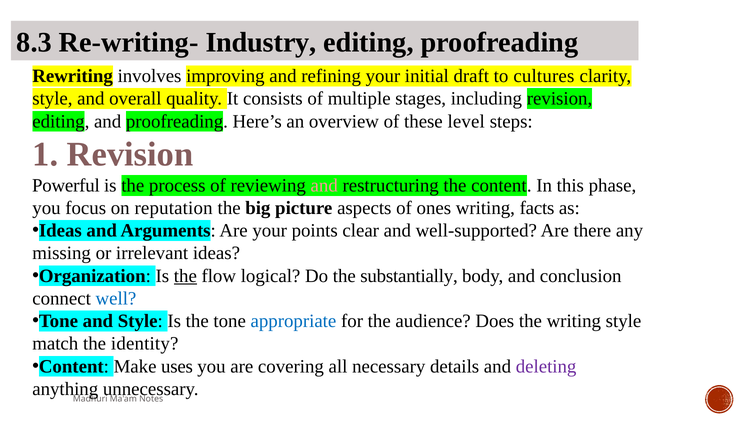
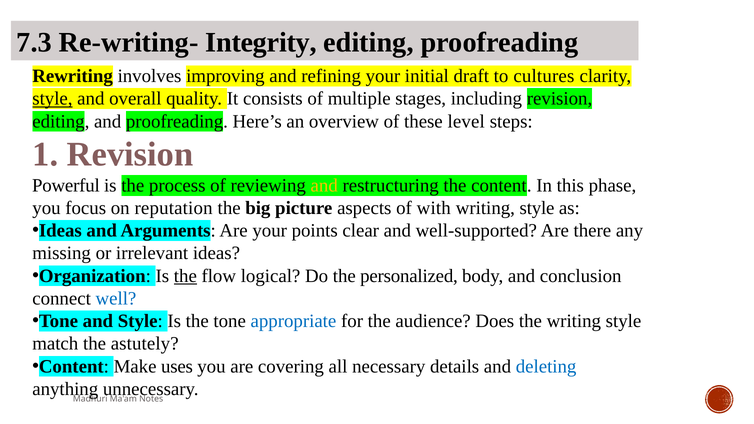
8.3: 8.3 -> 7.3 (34, 43)
Industry: Industry -> Integrity (261, 43)
style underline: none -> present (52, 99)
and colour: pink -> yellow (324, 185)
ones: ones -> with (434, 208)
facts: facts -> style (537, 208)
substantially: substantially -> personalized (409, 276)
identity: identity -> astutely (145, 344)
deleting colour: purple -> blue (546, 366)
